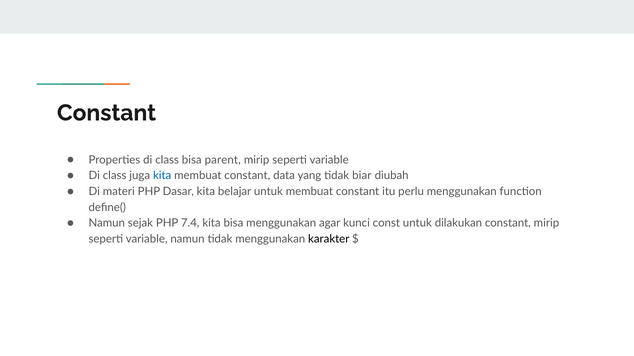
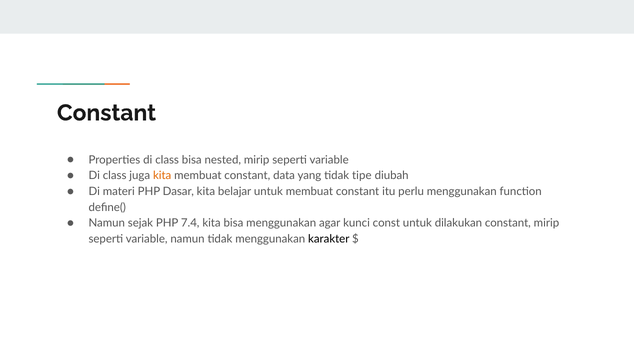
parent: parent -> nested (223, 160)
kita colour: blue -> orange (162, 176)
biar: biar -> tipe (362, 176)
